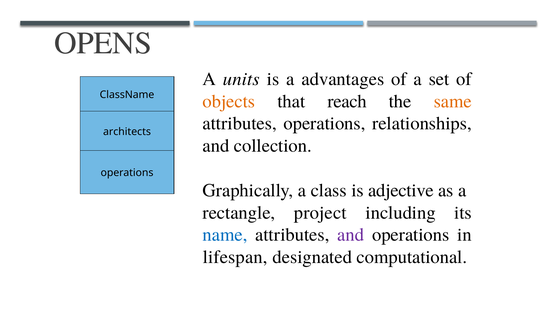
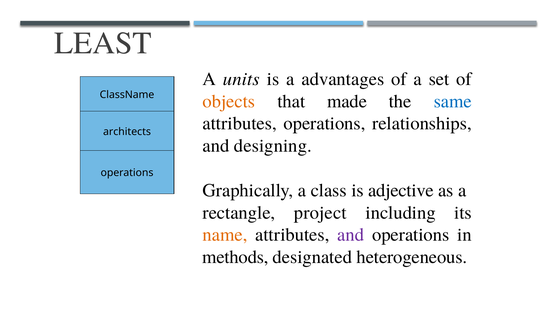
OPENS: OPENS -> LEAST (103, 43)
reach: reach -> made (347, 101)
same colour: orange -> blue (453, 101)
collection: collection -> designing (273, 146)
name colour: blue -> orange (225, 235)
lifespan: lifespan -> methods (235, 257)
computational: computational -> heterogeneous (412, 257)
